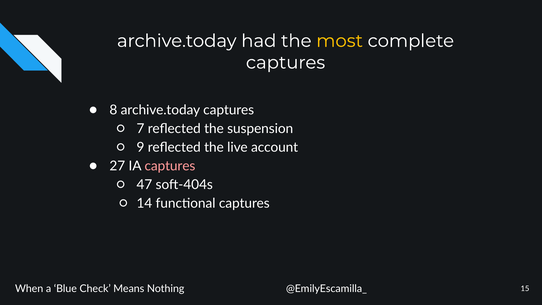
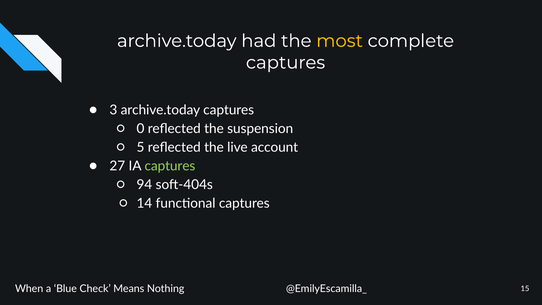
8: 8 -> 3 (113, 110)
7: 7 -> 0 (140, 129)
9: 9 -> 5 (140, 147)
captures colour: pink -> light green (170, 166)
47: 47 -> 94 (144, 185)
